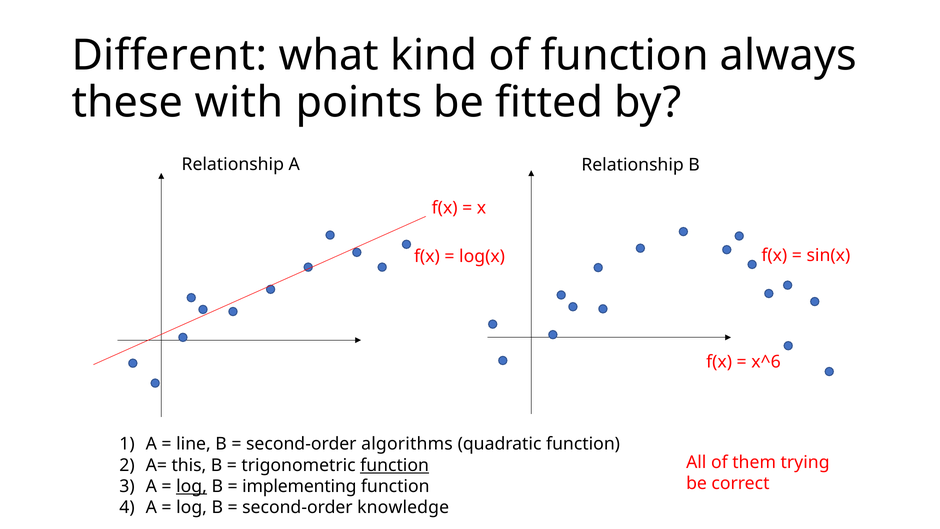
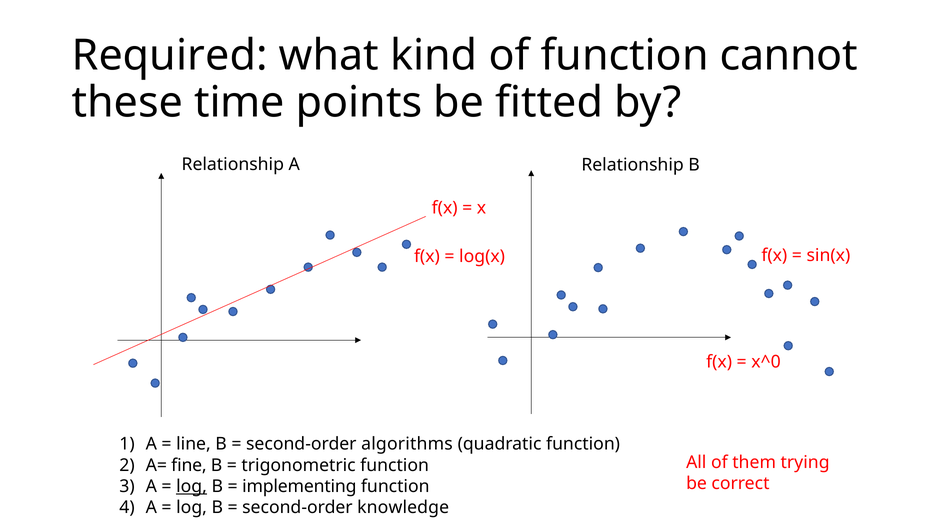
Different: Different -> Required (170, 56)
always: always -> cannot (789, 56)
with: with -> time (239, 102)
x^6: x^6 -> x^0 (766, 362)
this: this -> fine (189, 465)
function underline: present -> none (395, 465)
